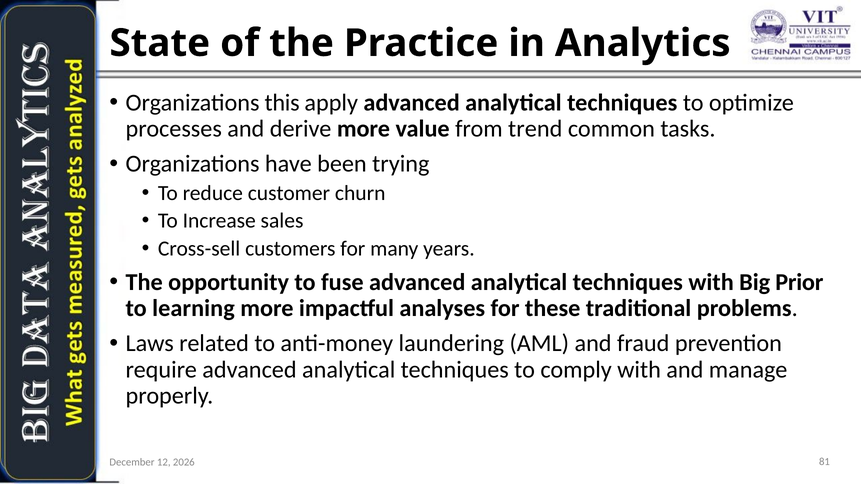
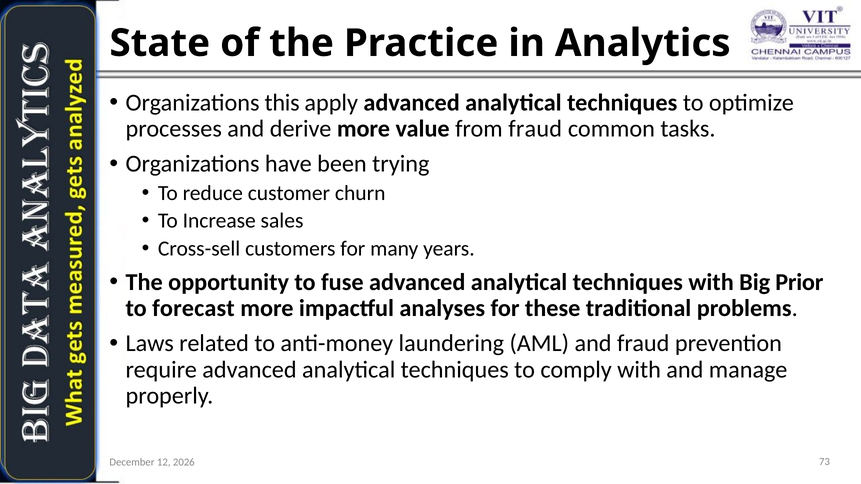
from trend: trend -> fraud (535, 129)
learning: learning -> forecast (193, 308)
81: 81 -> 73 (824, 462)
